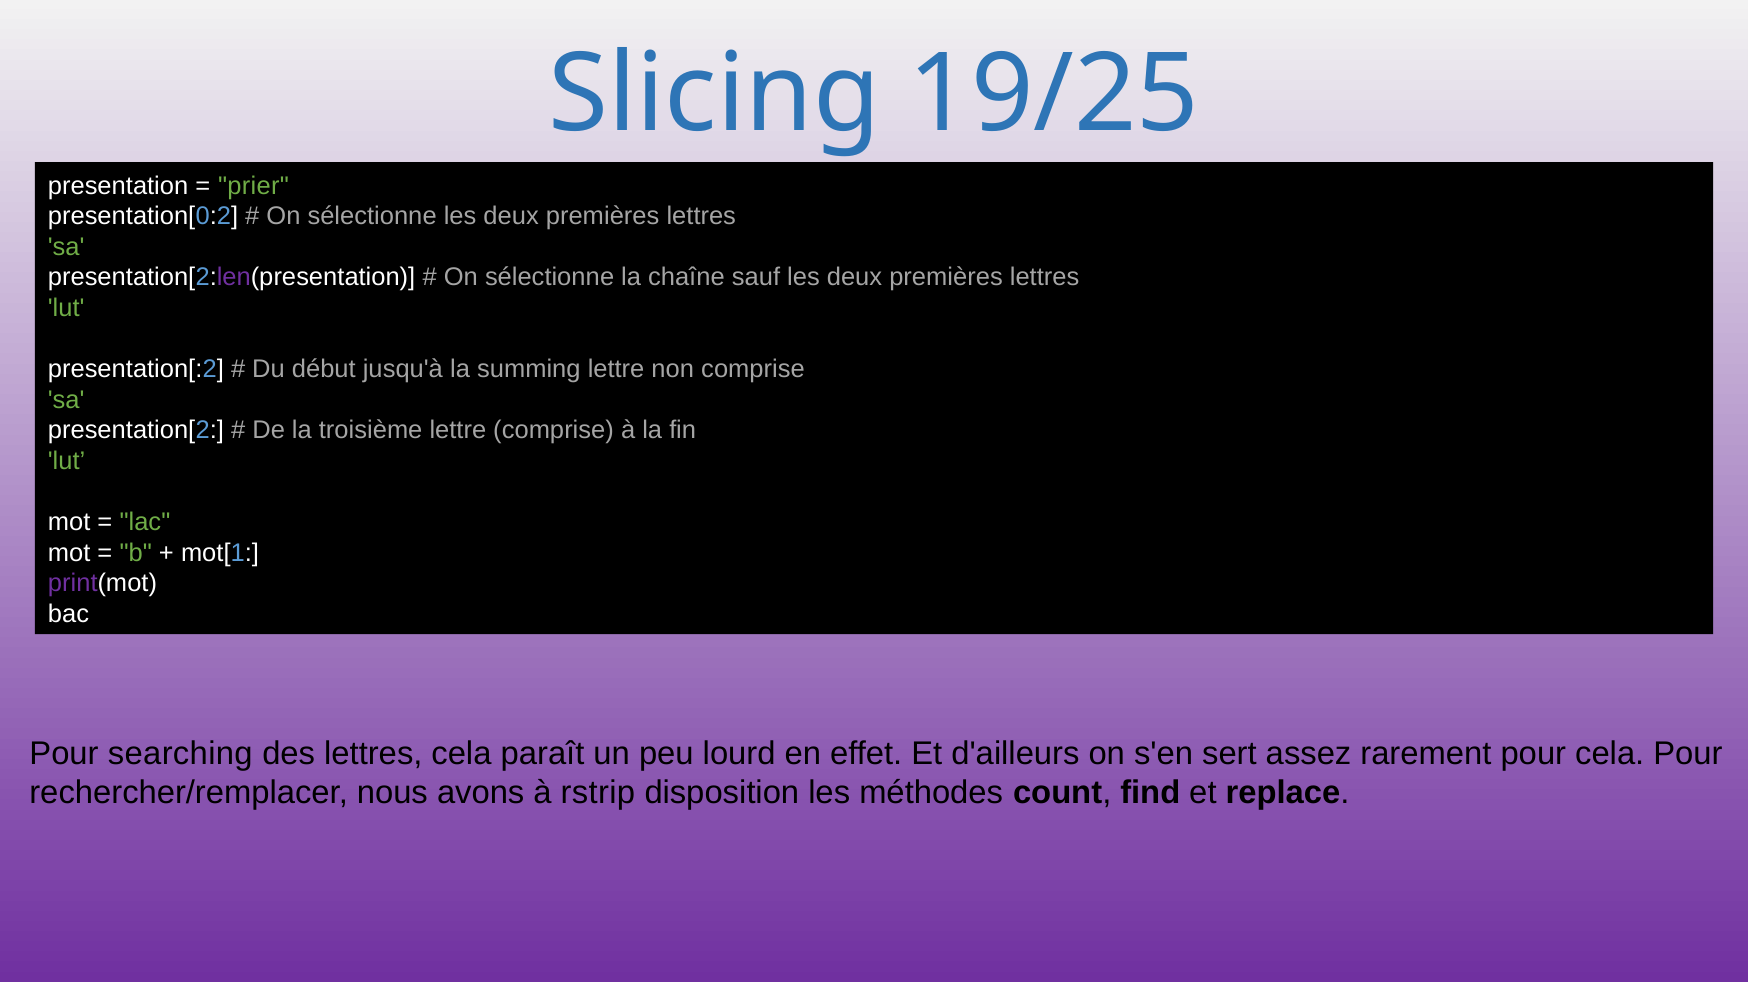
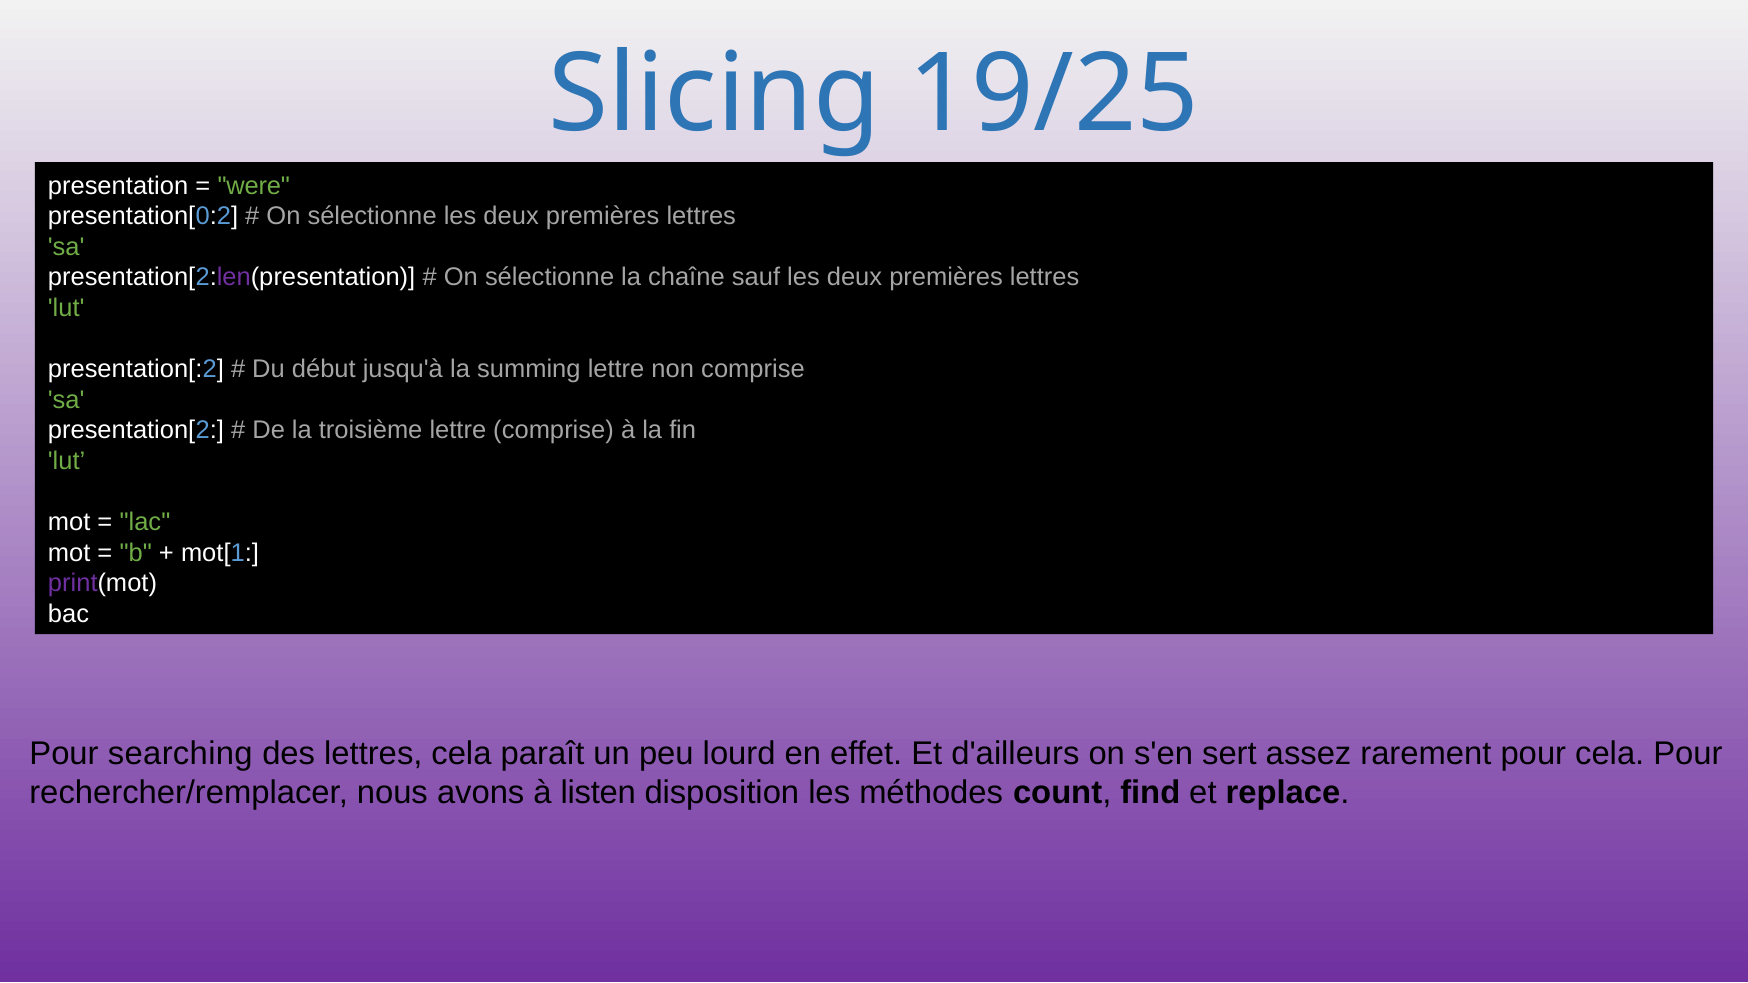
prier: prier -> were (254, 186)
rstrip: rstrip -> listen (598, 793)
